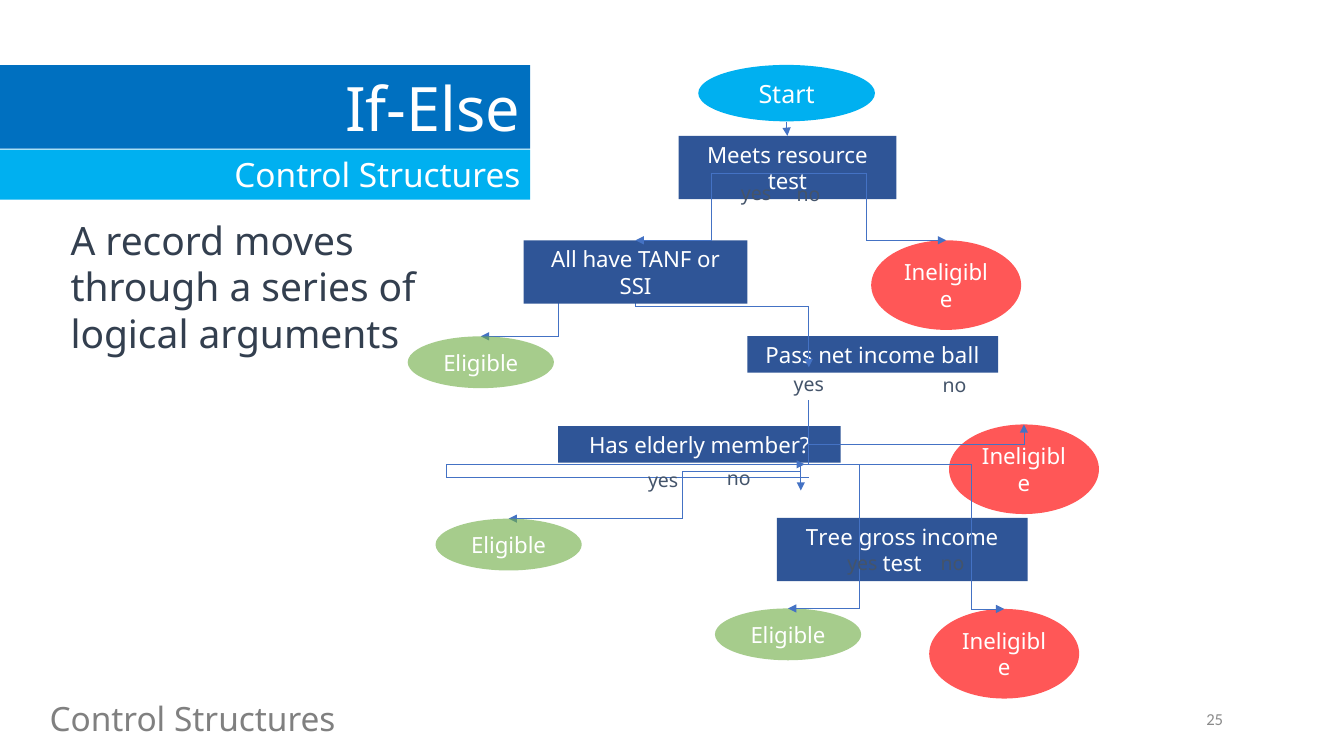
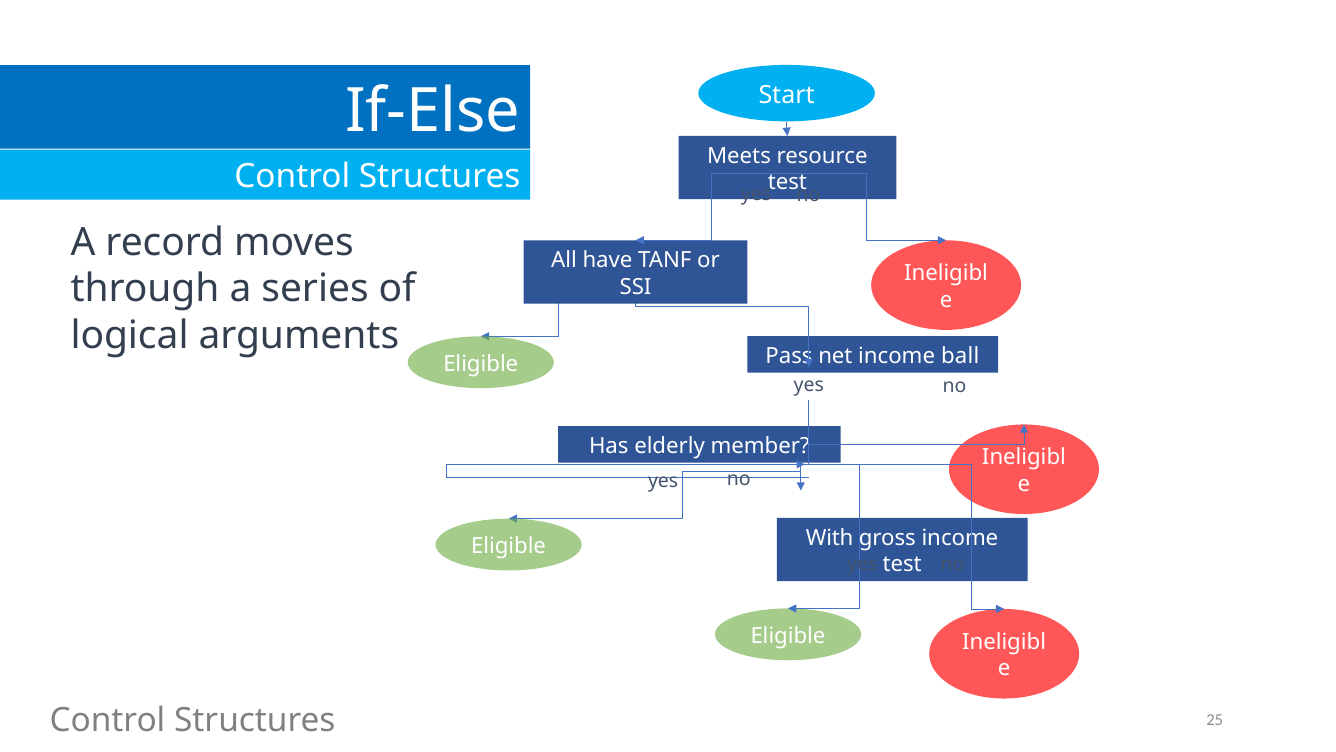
Tree: Tree -> With (830, 537)
